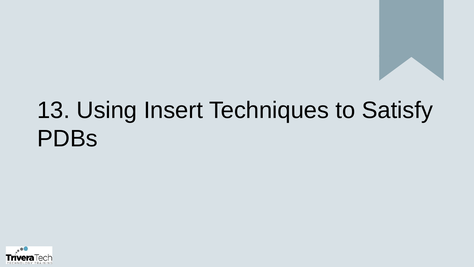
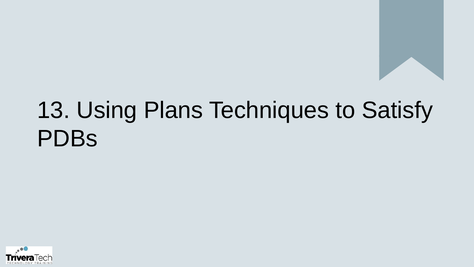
Insert: Insert -> Plans (173, 110)
